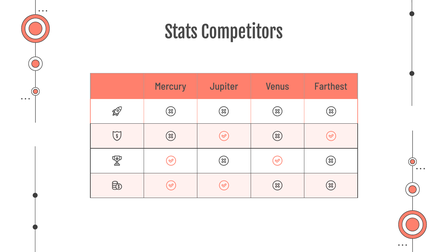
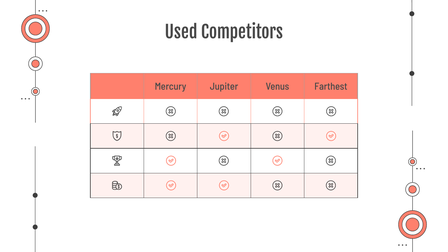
Stats: Stats -> Used (181, 33)
